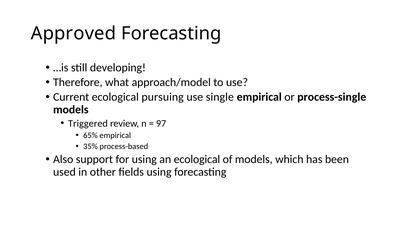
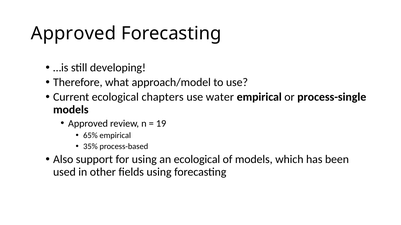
pursuing: pursuing -> chapters (163, 97)
single: single -> water (220, 97)
Triggered: Triggered -> Approved (88, 124)
97: 97 -> 19 (161, 124)
